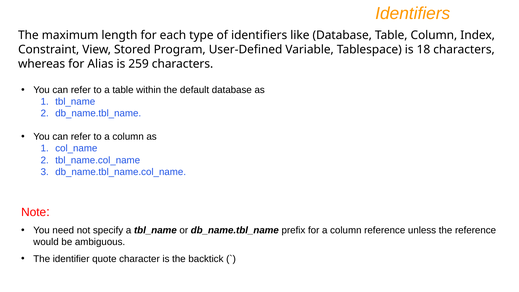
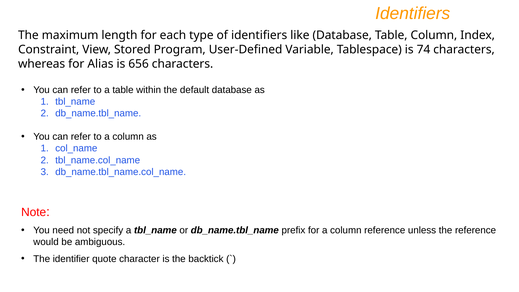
18: 18 -> 74 (423, 49)
259: 259 -> 656 (139, 64)
